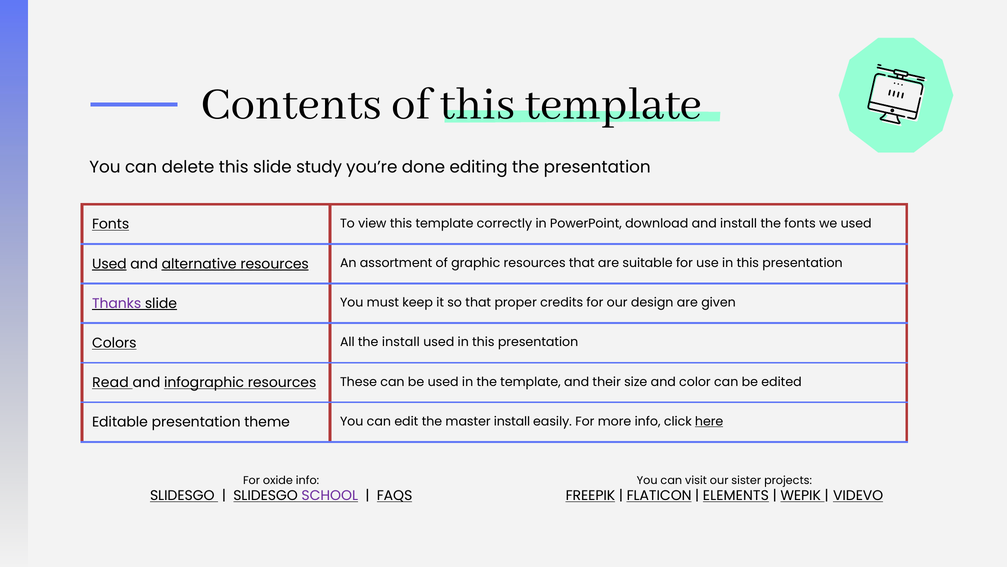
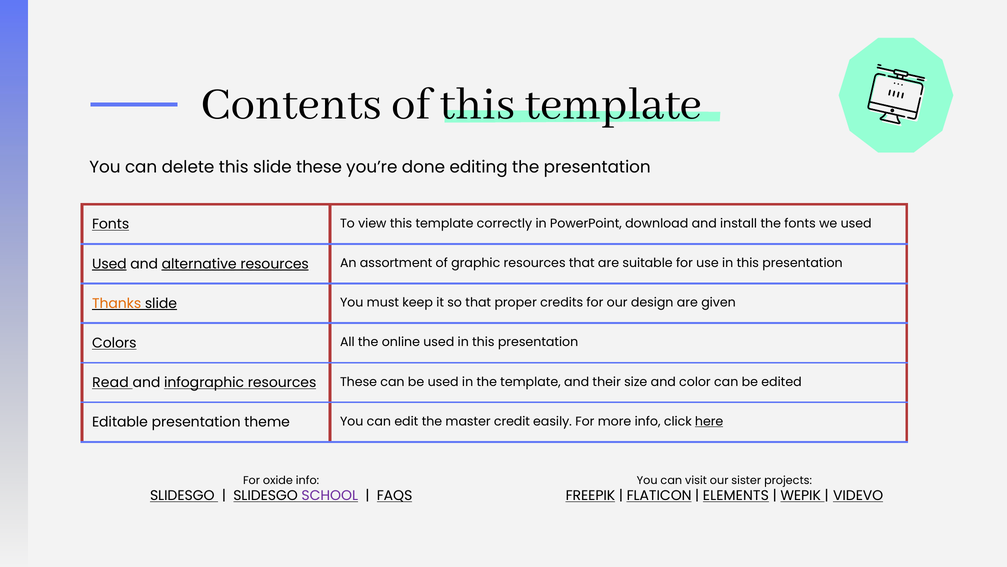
slide study: study -> these (319, 167)
Thanks colour: purple -> orange (117, 303)
the install: install -> online (401, 342)
master install: install -> credit (512, 421)
